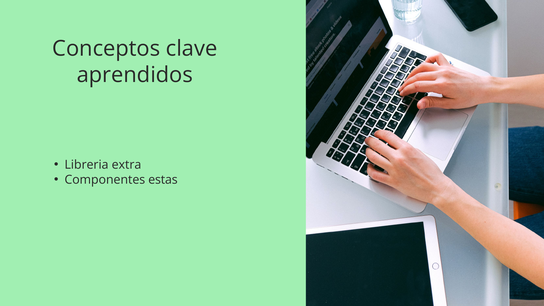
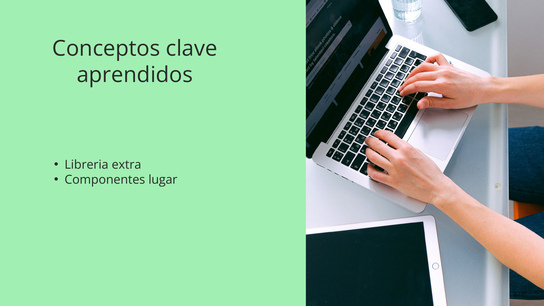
estas: estas -> lugar (163, 180)
